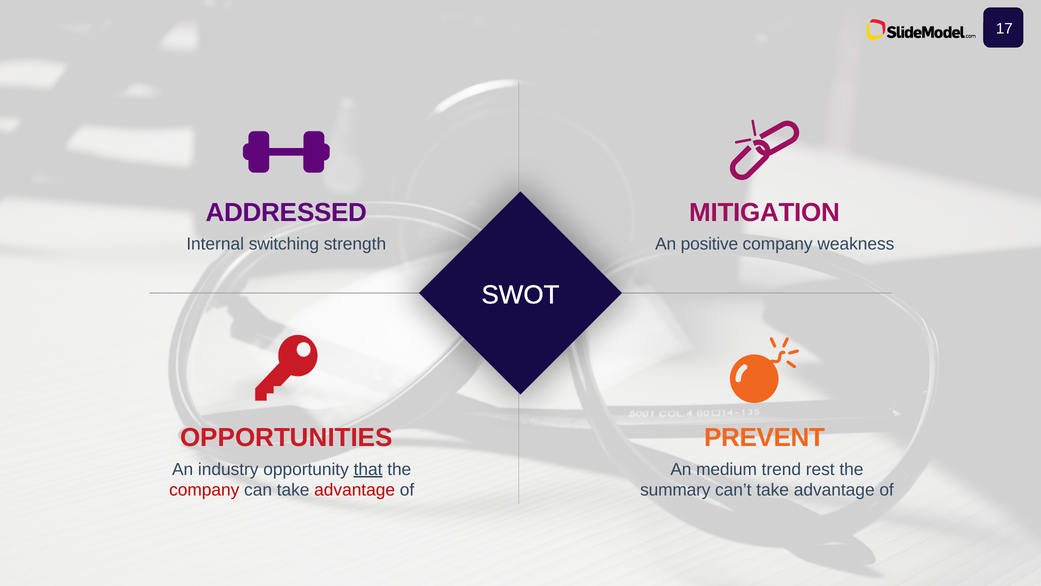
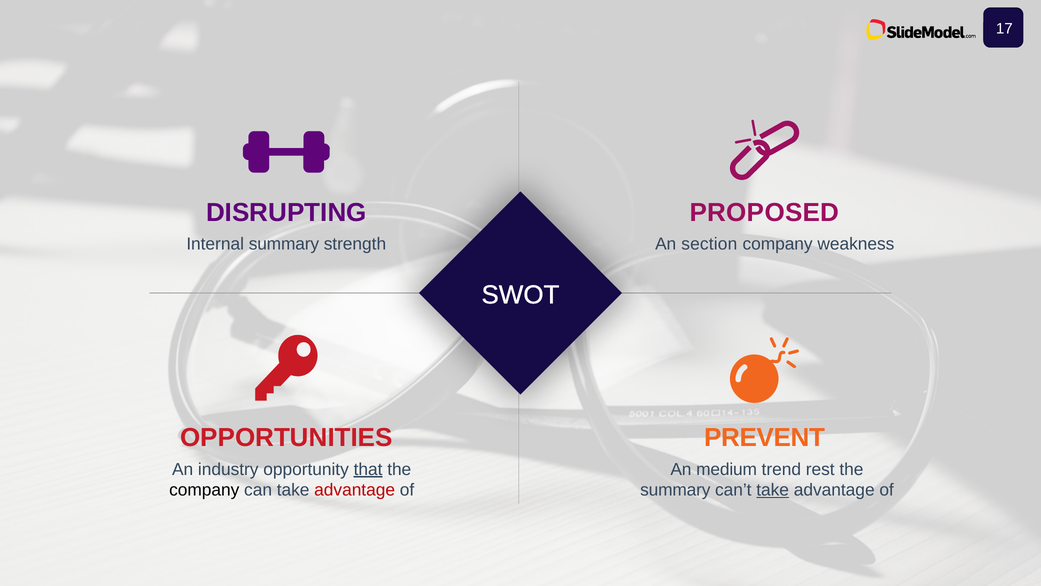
ADDRESSED: ADDRESSED -> DISRUPTING (286, 213)
MITIGATION: MITIGATION -> PROPOSED (764, 213)
Internal switching: switching -> summary (284, 244)
positive: positive -> section (709, 244)
company colour: red -> black (204, 490)
take underline: none -> present (773, 490)
